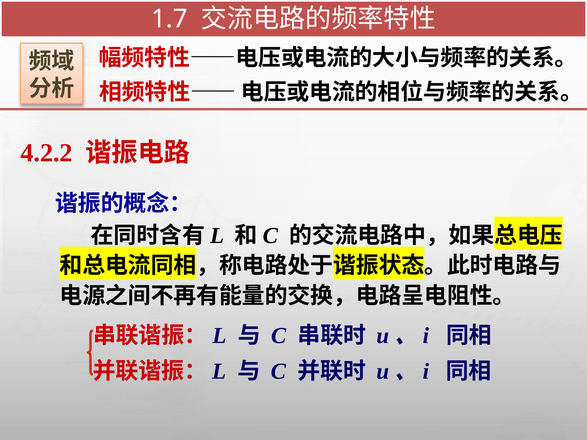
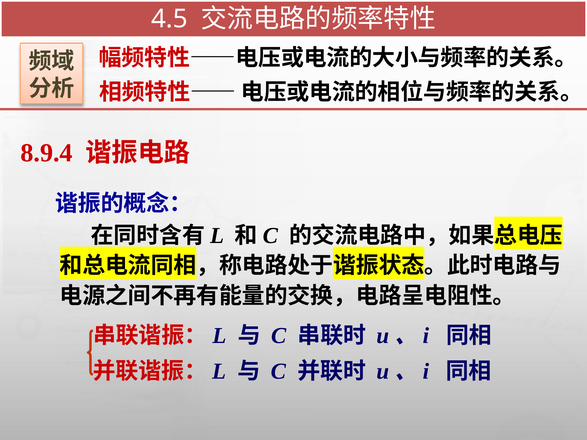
1.7: 1.7 -> 4.5 (169, 19)
4.2.2: 4.2.2 -> 8.9.4 (47, 153)
